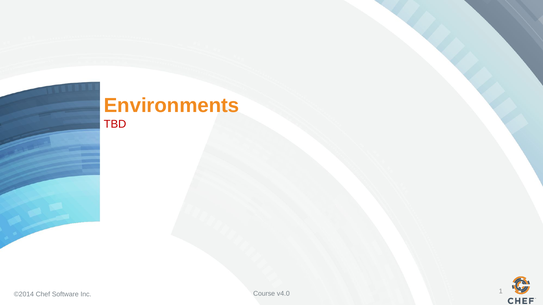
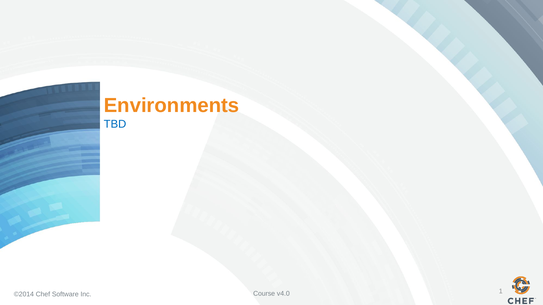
TBD colour: red -> blue (115, 124)
